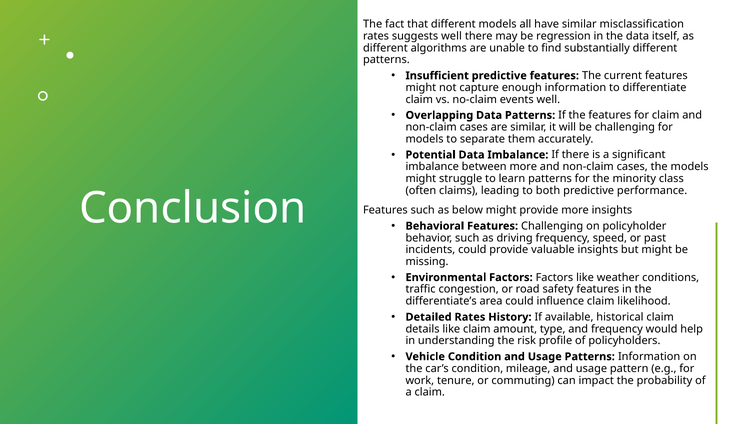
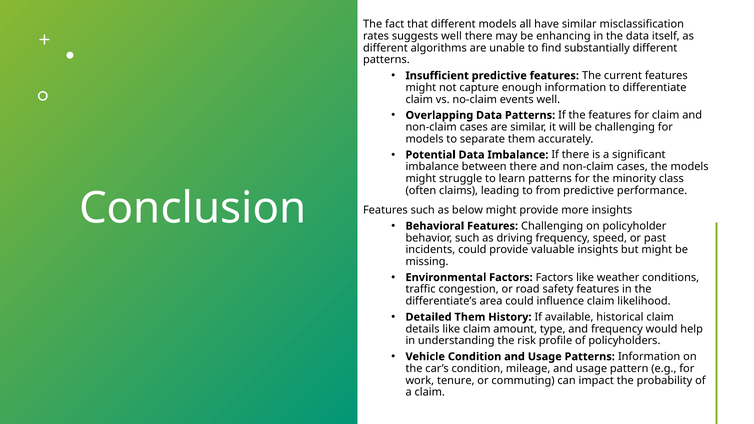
regression: regression -> enhancing (563, 36)
between more: more -> there (523, 167)
both: both -> from (548, 191)
Detailed Rates: Rates -> Them (470, 317)
